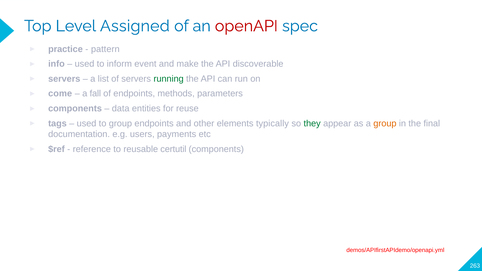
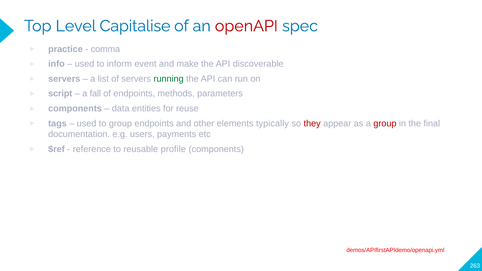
Assigned: Assigned -> Capitalise (135, 26)
pattern: pattern -> comma (105, 49)
come: come -> script (60, 94)
they colour: green -> red (312, 123)
group colour: orange -> red (385, 123)
certutil: certutil -> profile (173, 149)
